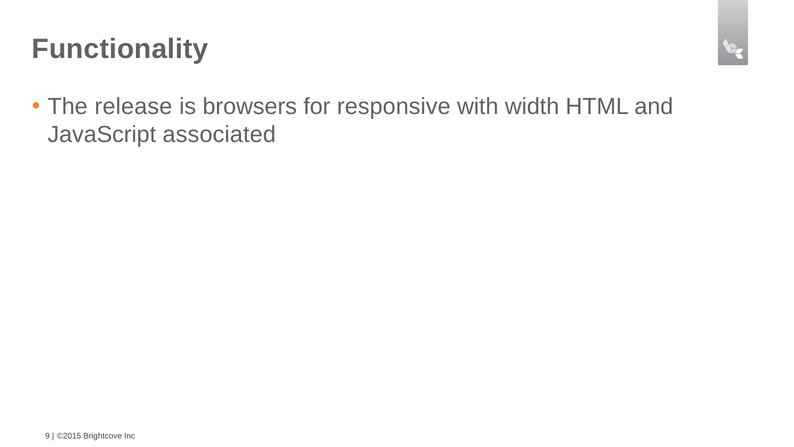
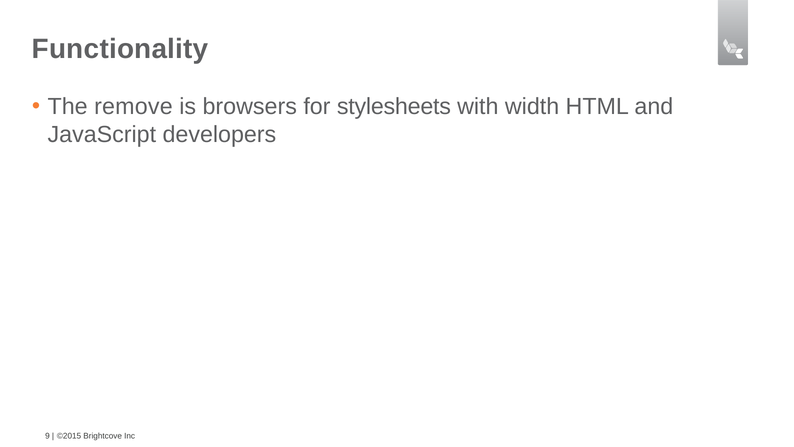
release: release -> remove (133, 107)
responsive: responsive -> stylesheets (394, 107)
associated: associated -> developers (219, 135)
